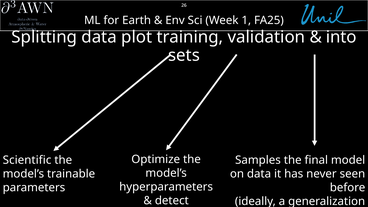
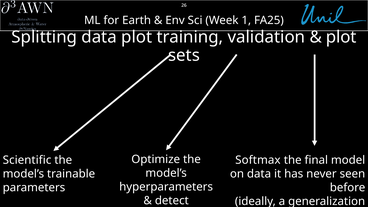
into: into -> plot (341, 37)
Samples: Samples -> Softmax (258, 160)
